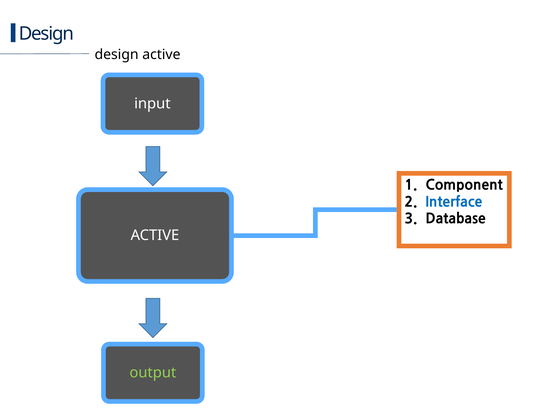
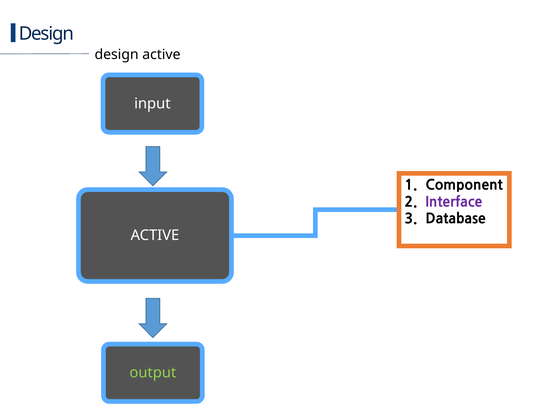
Interface colour: blue -> purple (454, 202)
